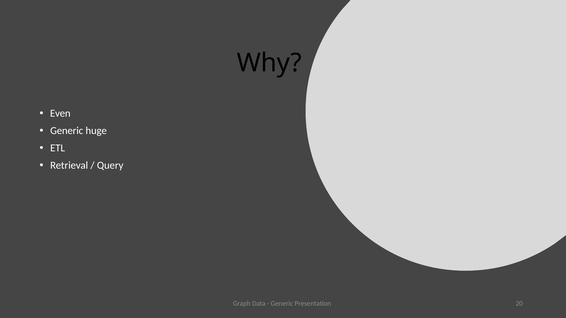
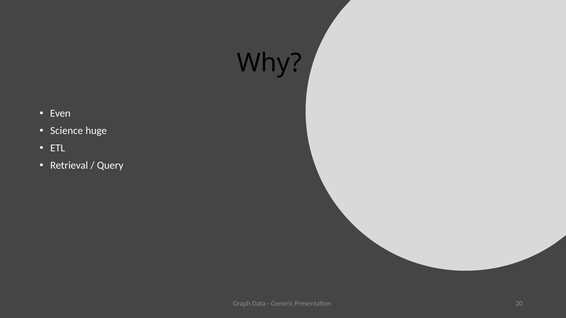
Generic: Generic -> Science (67, 131)
